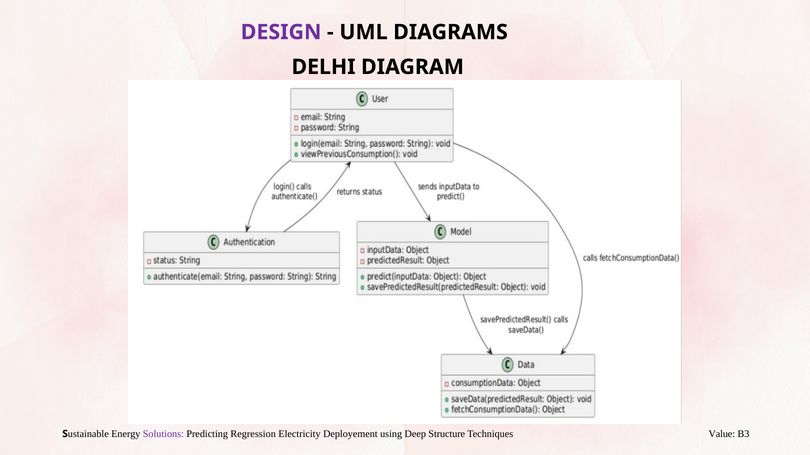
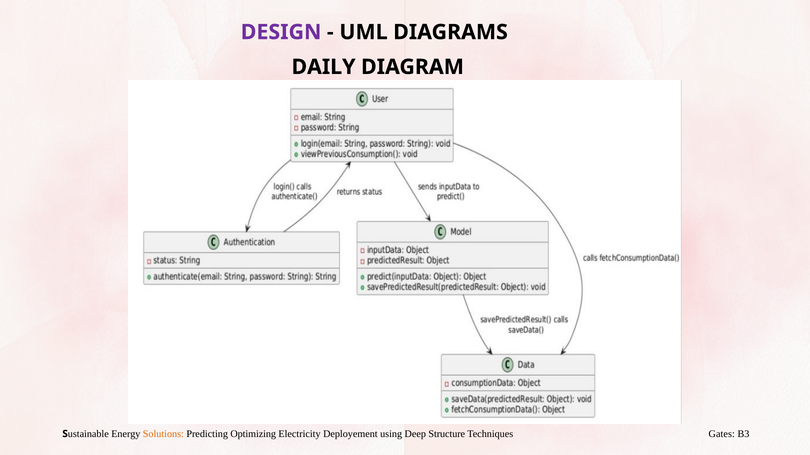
DELHI: DELHI -> DAILY (323, 67)
Value: Value -> Gates (722, 434)
Solutions colour: purple -> orange (163, 434)
Regression: Regression -> Optimizing (253, 434)
